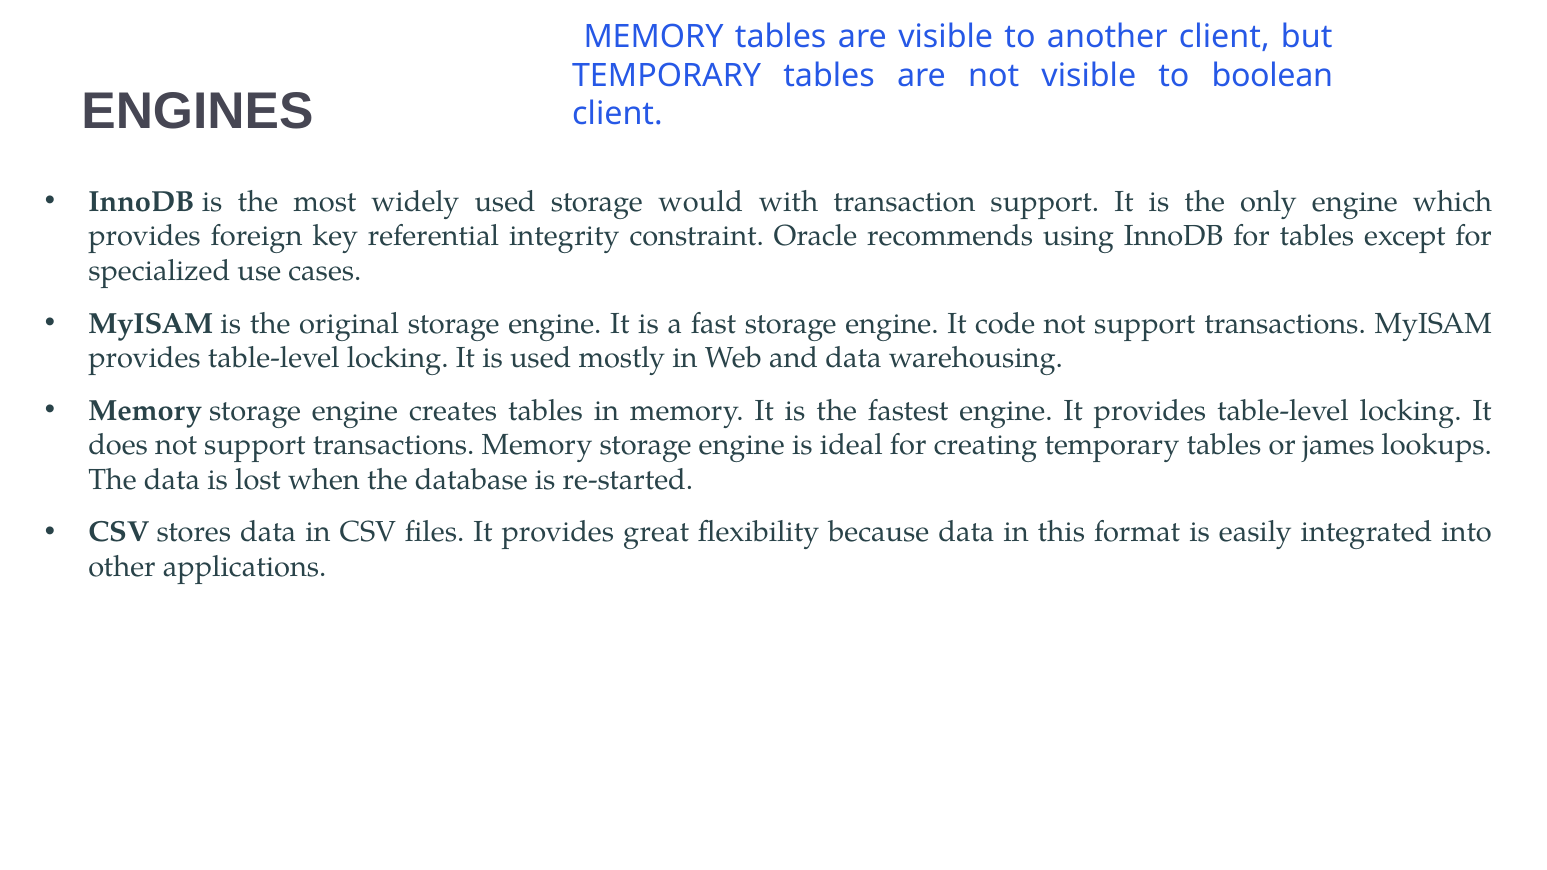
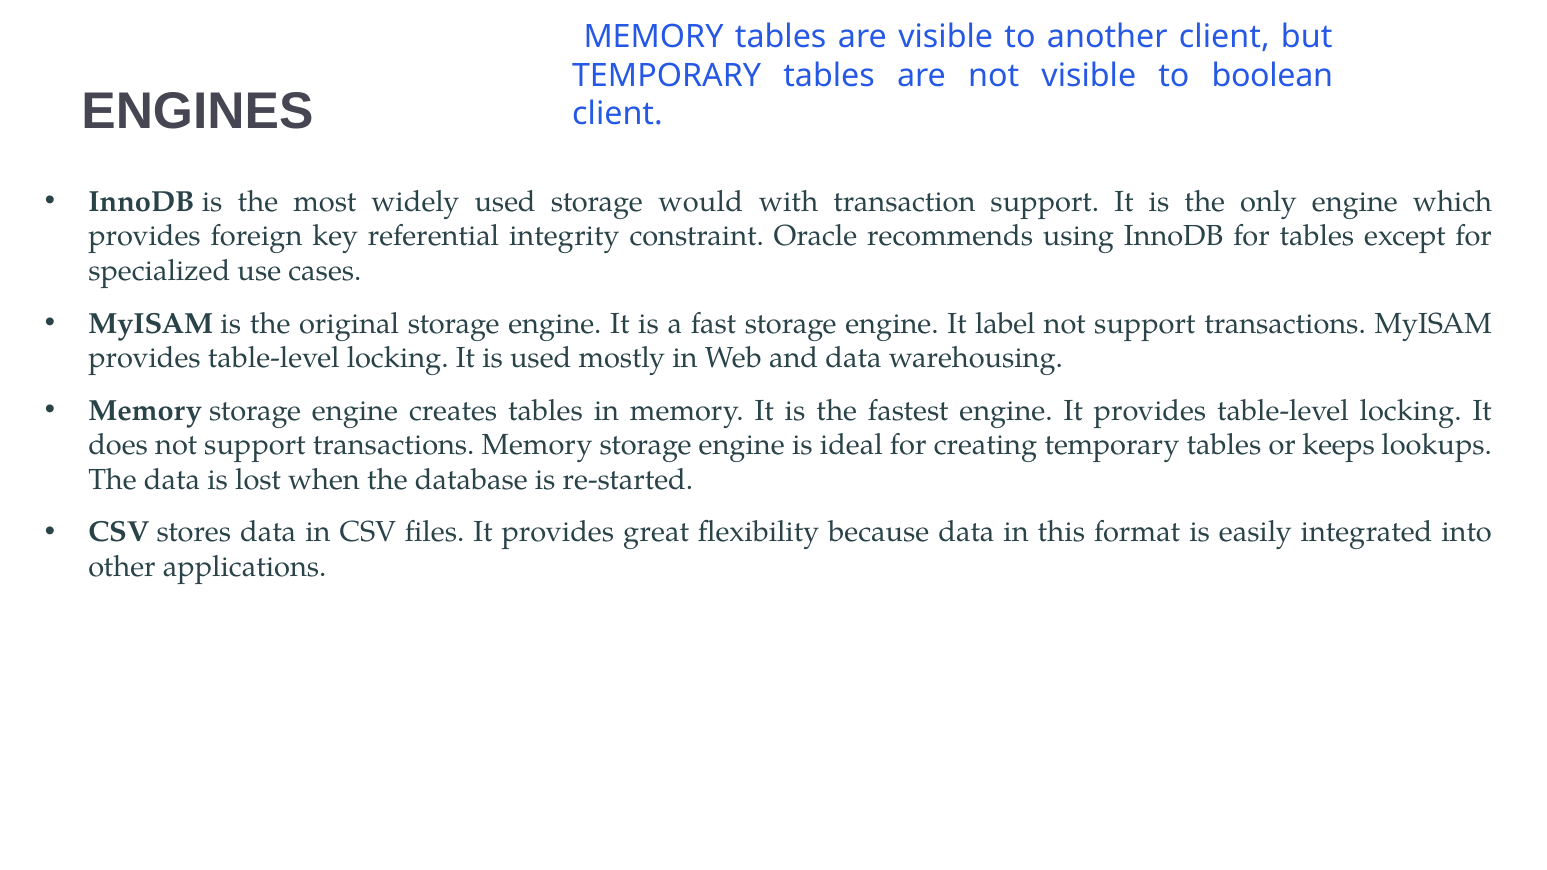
code: code -> label (1005, 324)
james: james -> keeps (1339, 445)
